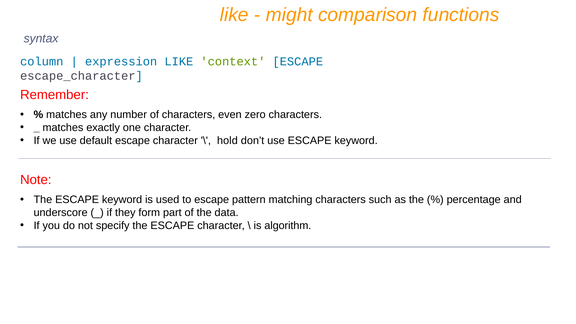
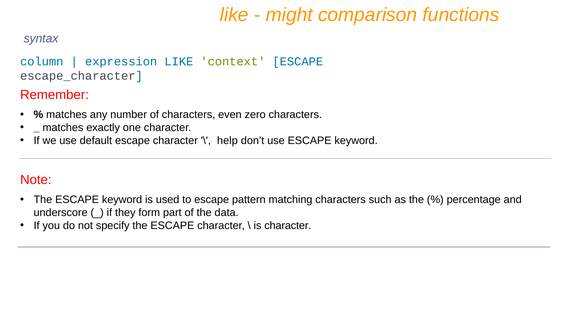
hold: hold -> help (227, 141)
is algorithm: algorithm -> character (288, 226)
